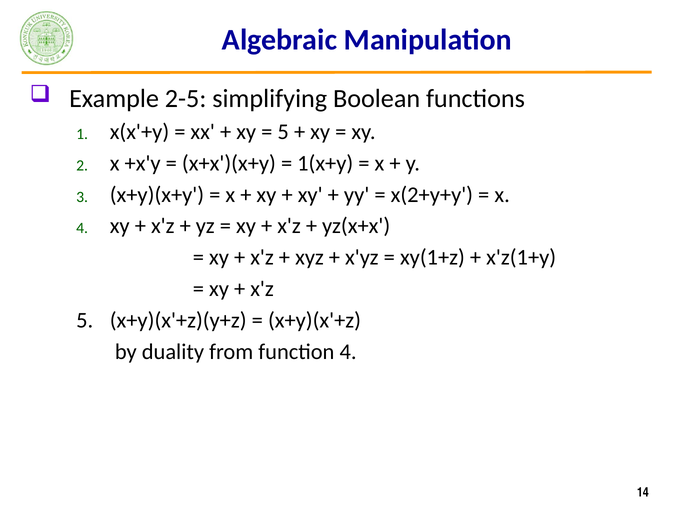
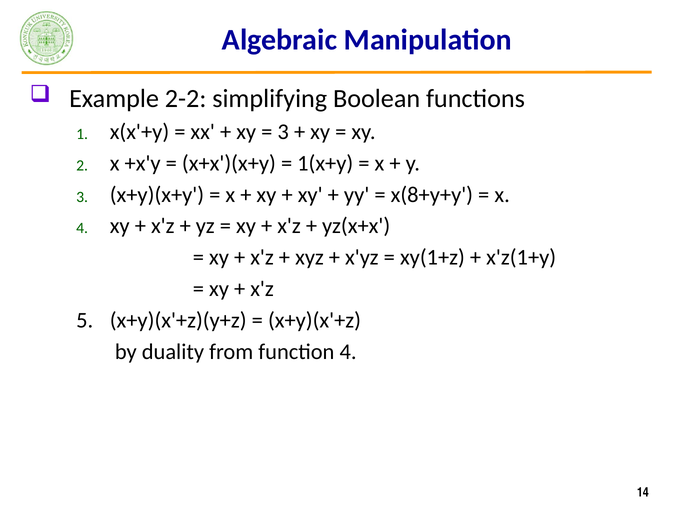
2-5: 2-5 -> 2-2 (186, 99)
5: 5 -> 3 (283, 132)
x(2+y+y: x(2+y+y -> x(8+y+y (432, 195)
